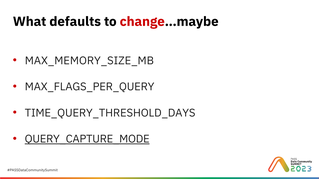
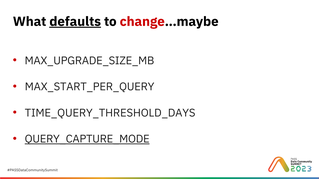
defaults underline: none -> present (75, 22)
MAX_MEMORY_SIZE_MB: MAX_MEMORY_SIZE_MB -> MAX_UPGRADE_SIZE_MB (89, 61)
MAX_FLAGS_PER_QUERY: MAX_FLAGS_PER_QUERY -> MAX_START_PER_QUERY (90, 87)
